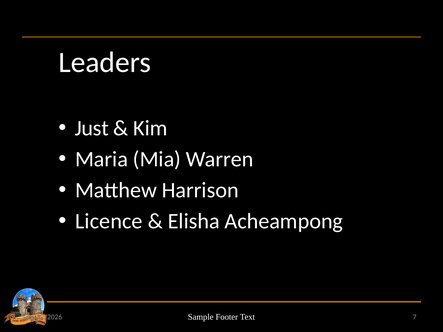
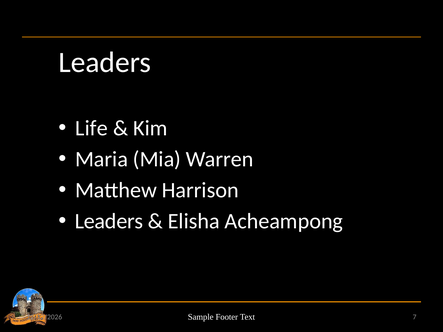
Just: Just -> Life (92, 128)
Licence: Licence -> Leaders (109, 221)
